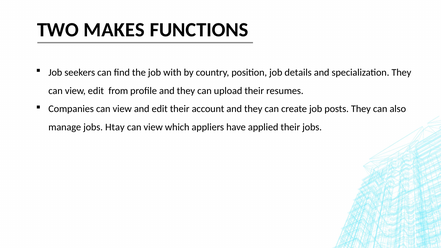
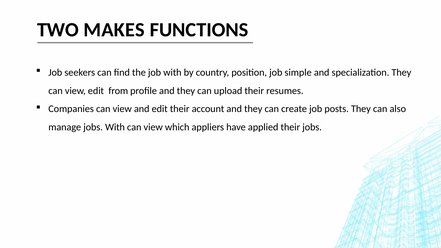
details: details -> simple (298, 73)
jobs Htay: Htay -> With (115, 127)
